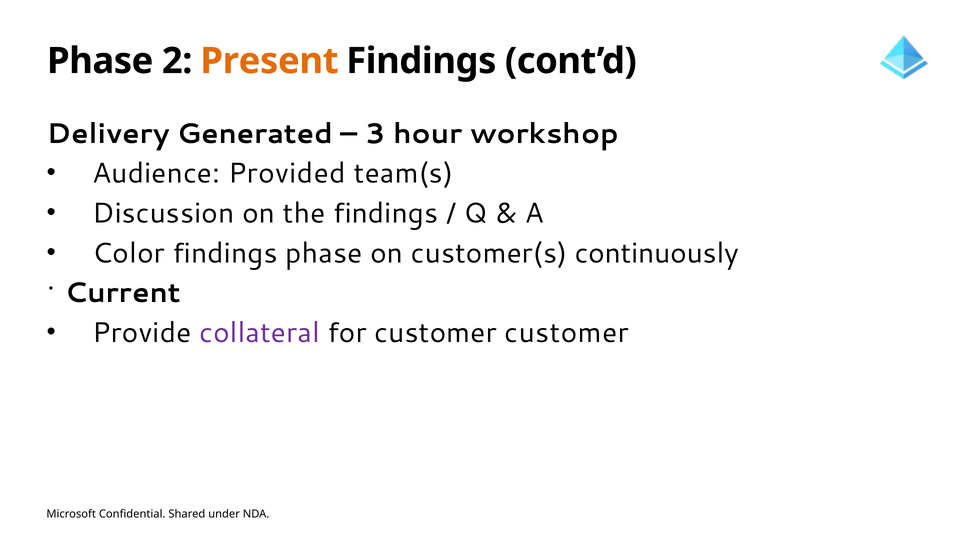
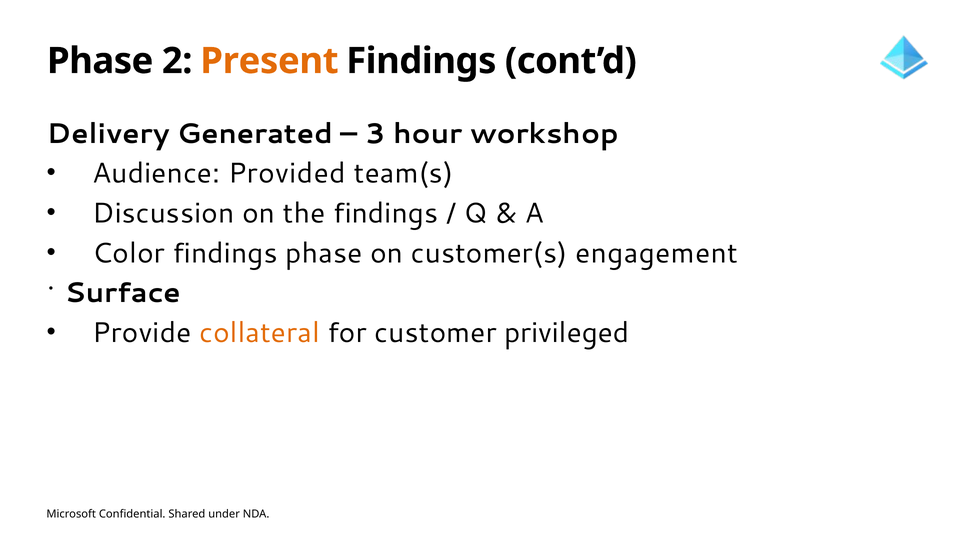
continuously: continuously -> engagement (657, 253)
Current: Current -> Surface (123, 293)
collateral colour: purple -> orange (260, 333)
customer customer: customer -> privileged (567, 333)
